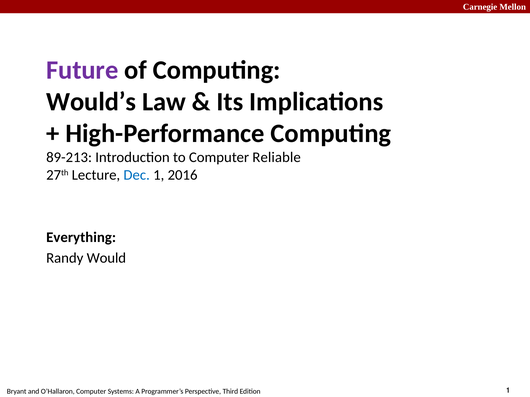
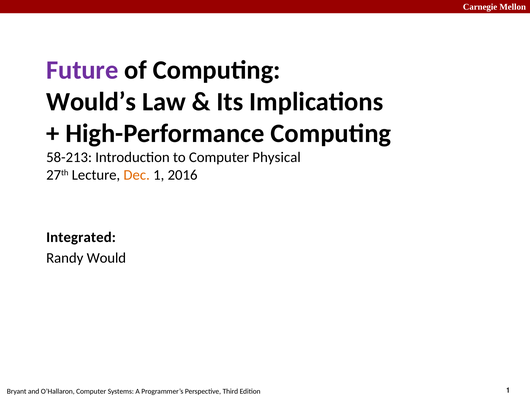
89-213: 89-213 -> 58-213 (69, 158)
Reliable: Reliable -> Physical (277, 158)
Dec colour: blue -> orange (137, 175)
Everything: Everything -> Integrated (81, 238)
